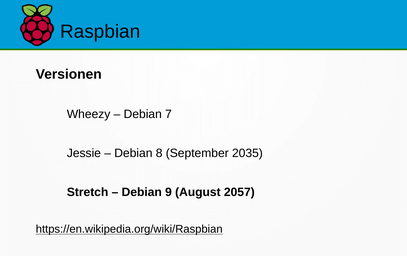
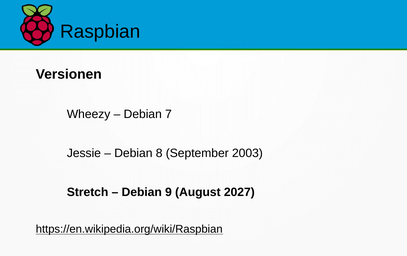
2035: 2035 -> 2003 (247, 154)
2057: 2057 -> 2027 (239, 193)
